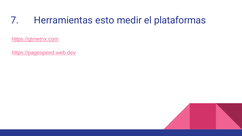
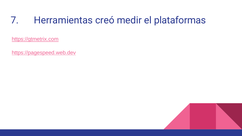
esto: esto -> creó (105, 20)
